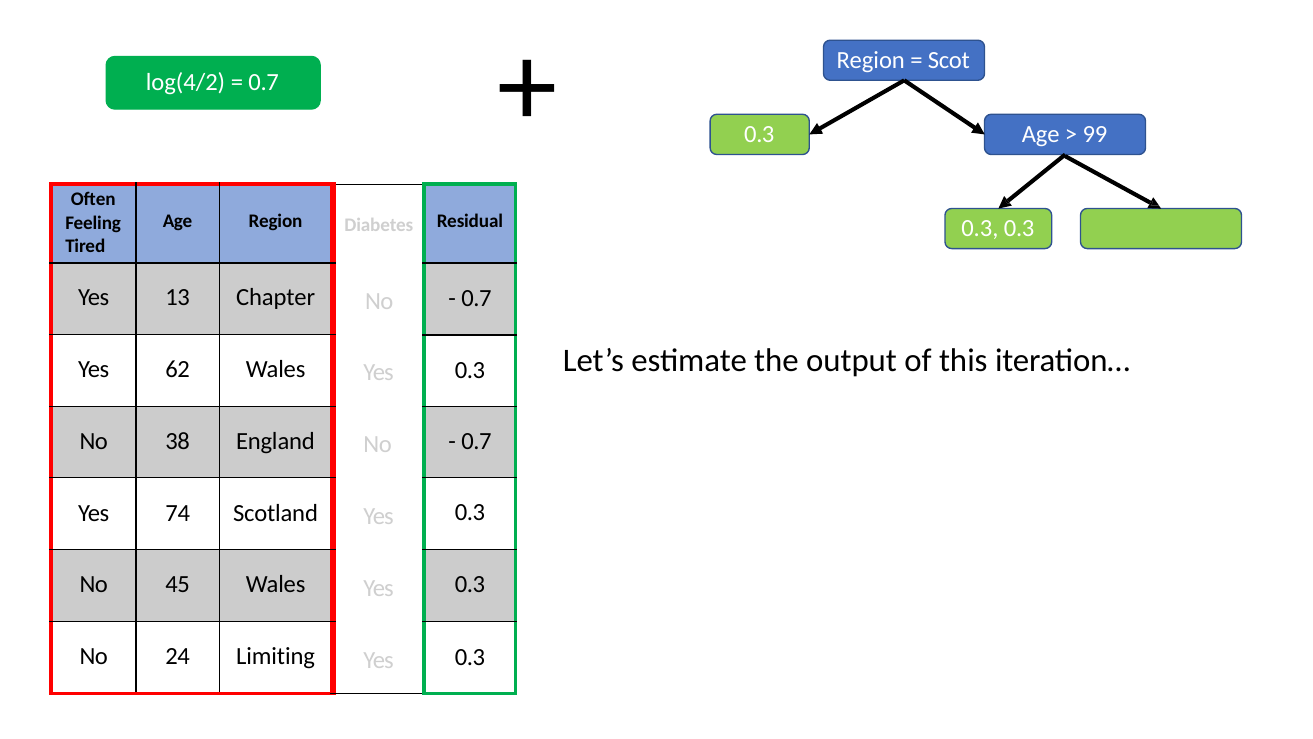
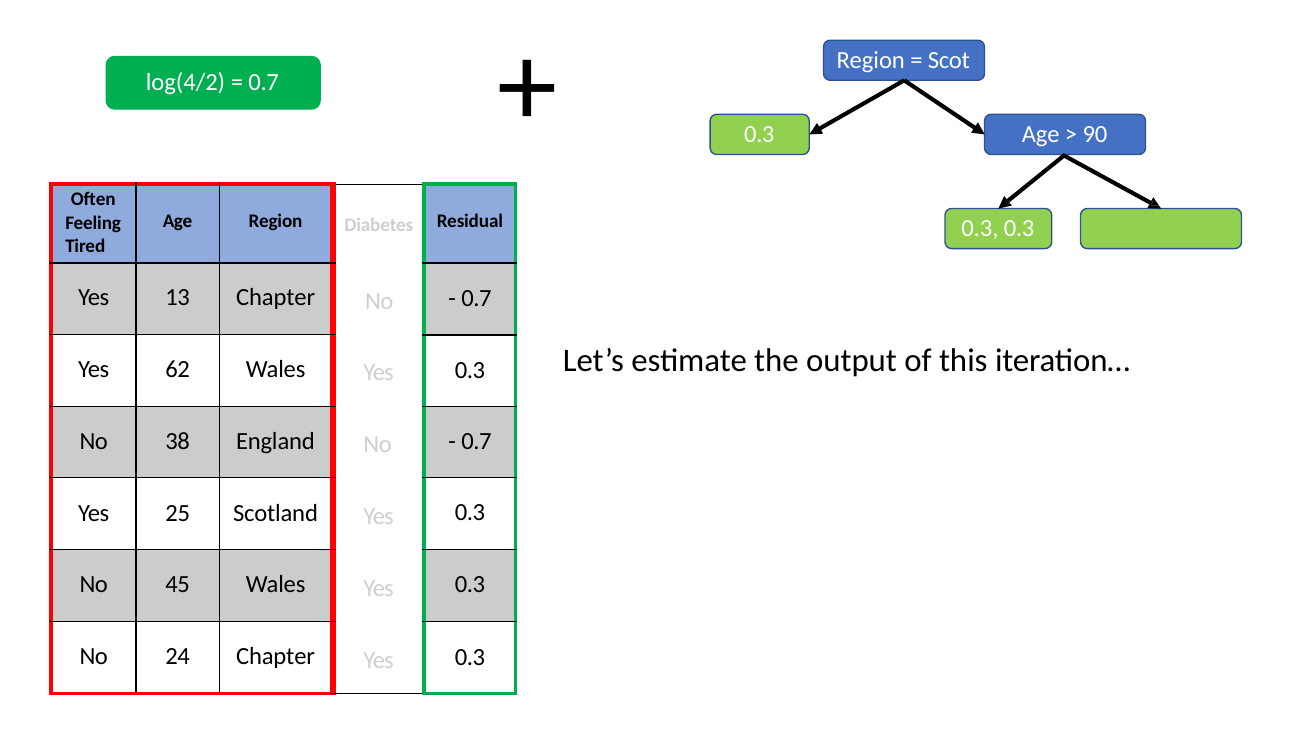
99: 99 -> 90 (1095, 134)
74: 74 -> 25 (178, 513)
24 Limiting: Limiting -> Chapter (275, 656)
